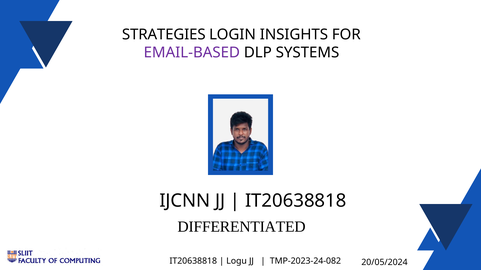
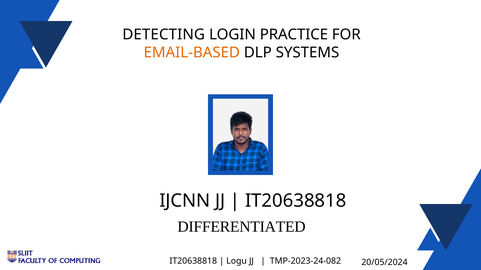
STRATEGIES: STRATEGIES -> DETECTING (164, 35)
INSIGHTS: INSIGHTS -> PRACTICE (294, 35)
EMAIL-BASED colour: purple -> orange (192, 53)
